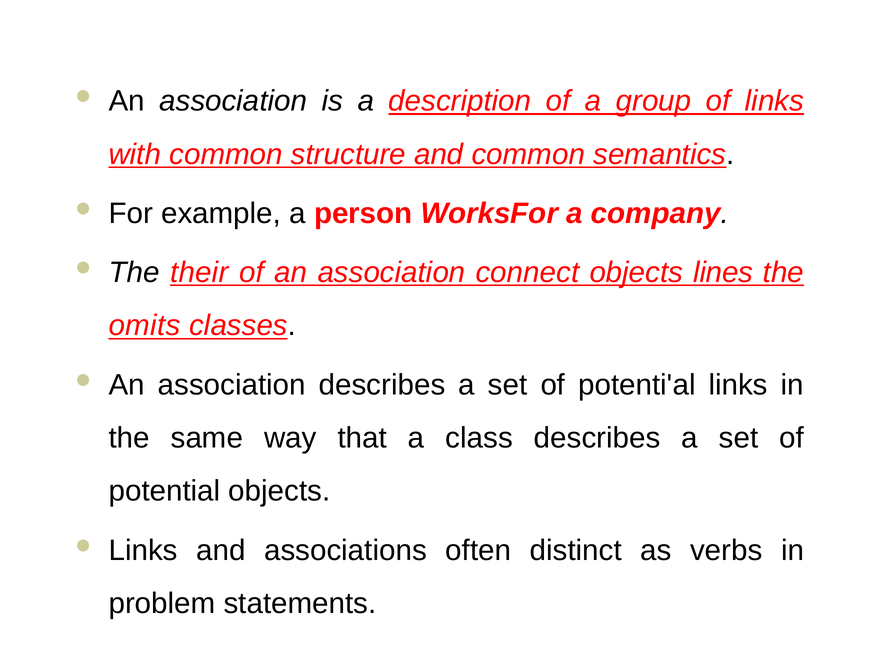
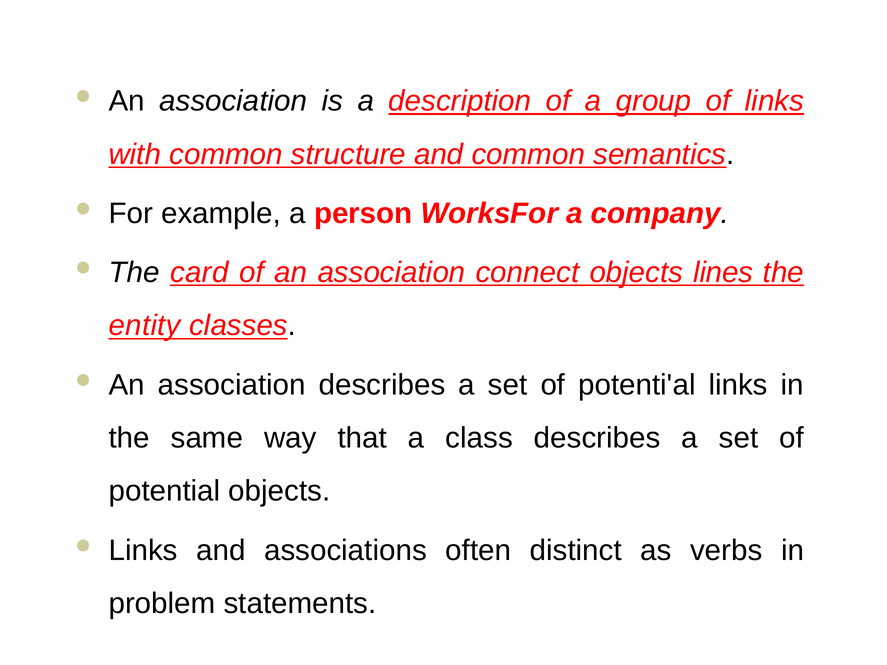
their: their -> card (199, 273)
omits: omits -> entity (145, 326)
